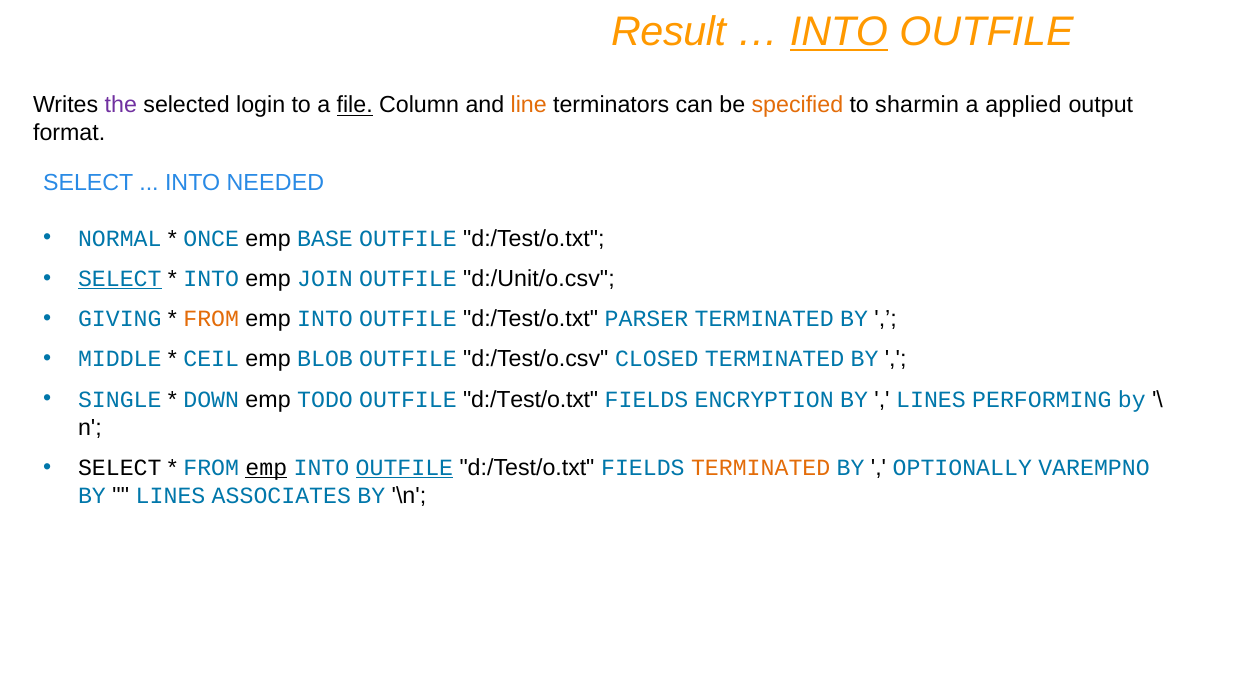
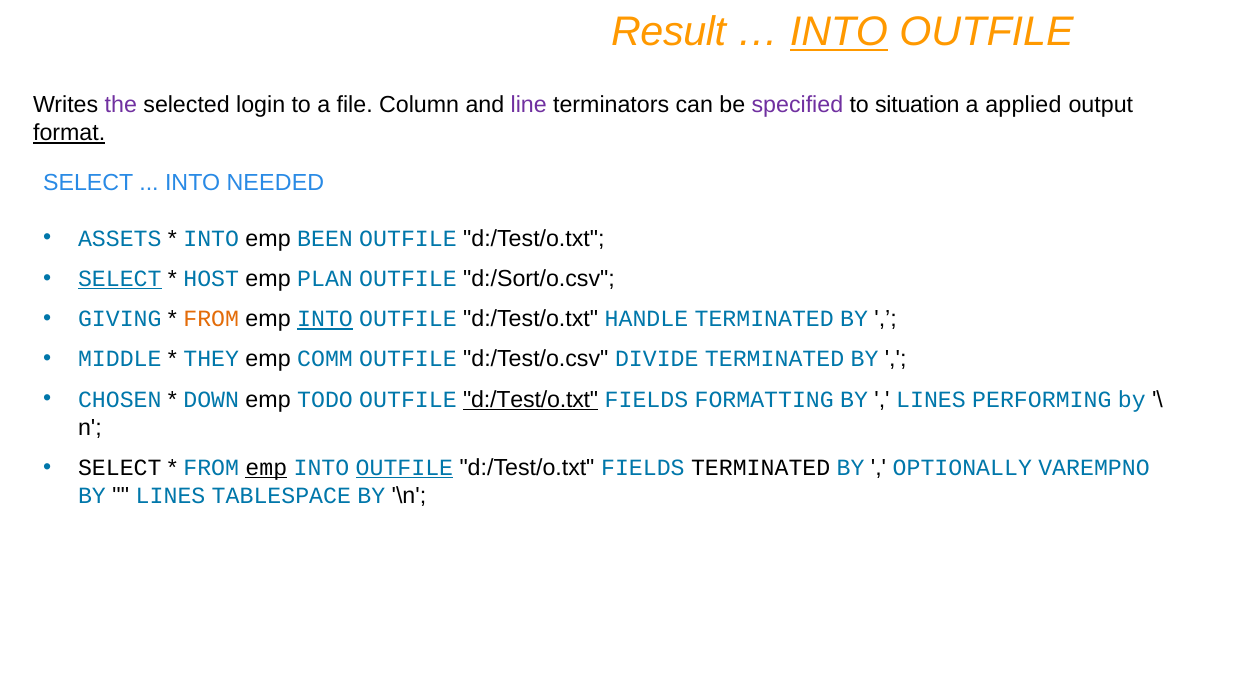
file underline: present -> none (355, 105)
line colour: orange -> purple (529, 105)
specified colour: orange -> purple (797, 105)
sharmin: sharmin -> situation (917, 105)
format underline: none -> present (69, 133)
NORMAL: NORMAL -> ASSETS (120, 238)
ONCE: ONCE -> INTO (211, 238)
BASE: BASE -> BEEN (325, 238)
INTO: INTO -> HOST (211, 279)
JOIN: JOIN -> PLAN (325, 279)
d:/Unit/o.csv: d:/Unit/o.csv -> d:/Sort/o.csv (539, 279)
INTO underline: none -> present (325, 319)
PARSER: PARSER -> HANDLE (646, 319)
CEIL: CEIL -> THEY (211, 359)
BLOB: BLOB -> COMM (325, 359)
CLOSED: CLOSED -> DIVIDE (657, 359)
SINGLE: SINGLE -> CHOSEN (120, 399)
d:/Test/o.txt underline: none -> present (531, 399)
ENCRYPTION: ENCRYPTION -> FORMATTING (764, 399)
TERMINATED colour: orange -> black (761, 467)
ASSOCIATES: ASSOCIATES -> TABLESPACE (281, 495)
